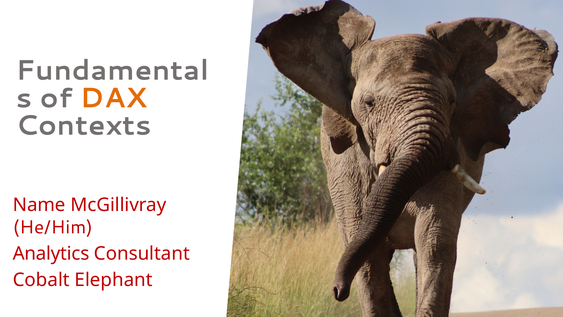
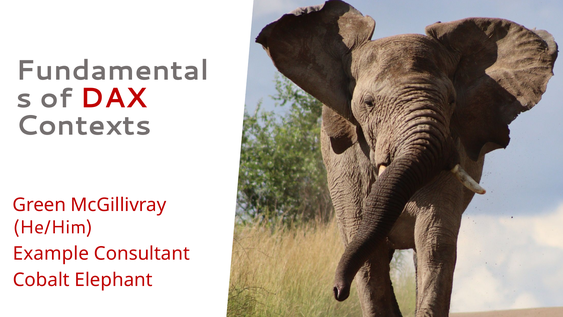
DAX colour: orange -> red (113, 98)
Name: Name -> Green (39, 205)
Analytics: Analytics -> Example (51, 253)
